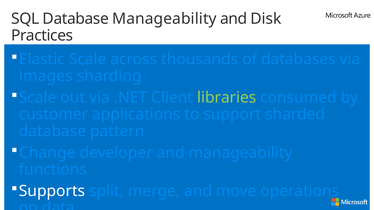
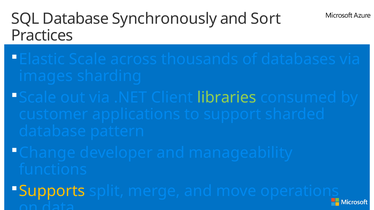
Database Manageability: Manageability -> Synchronously (164, 19)
Disk: Disk -> Sort (266, 19)
Supports colour: white -> yellow (52, 191)
